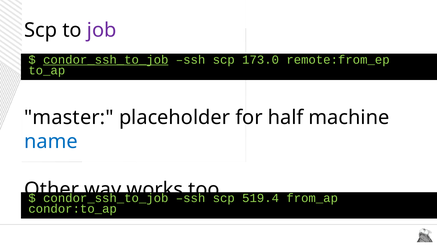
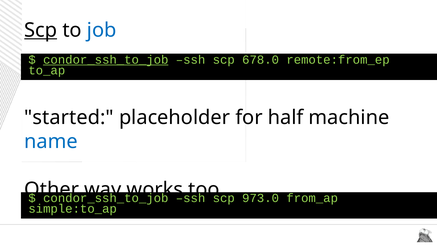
Scp underline: none -> present (41, 30)
job colour: purple -> blue (102, 30)
173.0: 173.0 -> 678.0 (261, 60)
master: master -> started (69, 117)
519.4: 519.4 -> 973.0 (261, 198)
condor:to_ap: condor:to_ap -> simple:to_ap (73, 209)
